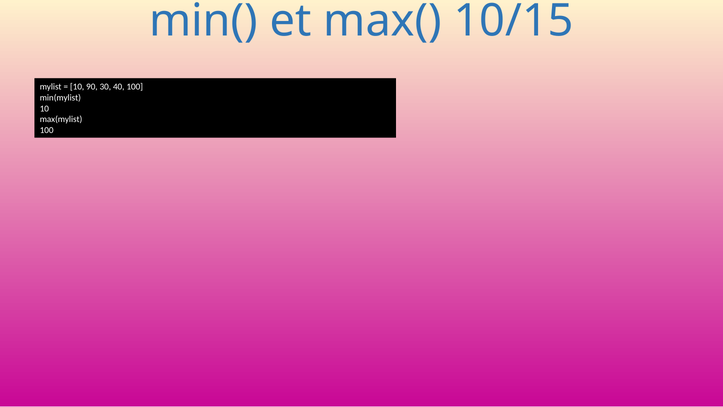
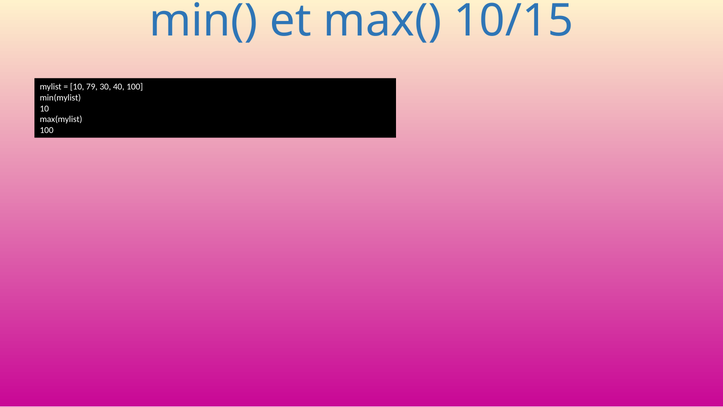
90: 90 -> 79 (92, 87)
